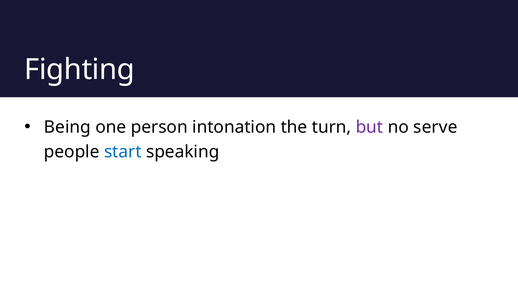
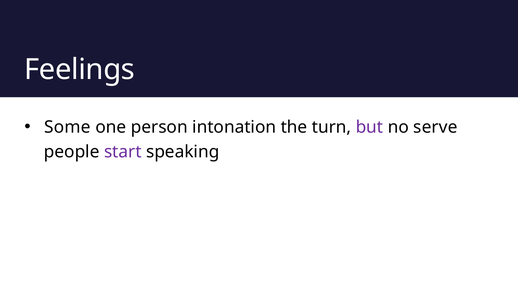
Fighting: Fighting -> Feelings (80, 70)
Being: Being -> Some (67, 127)
start colour: blue -> purple (123, 152)
